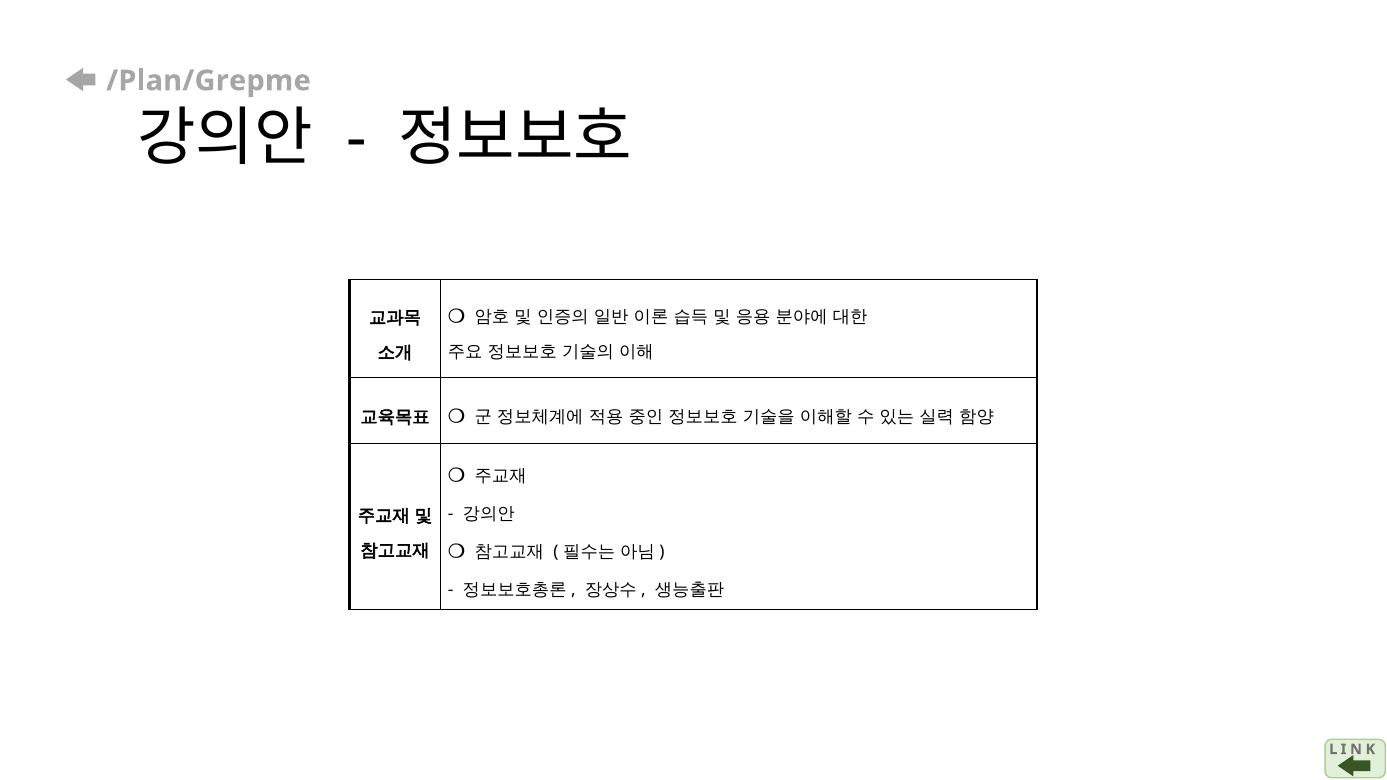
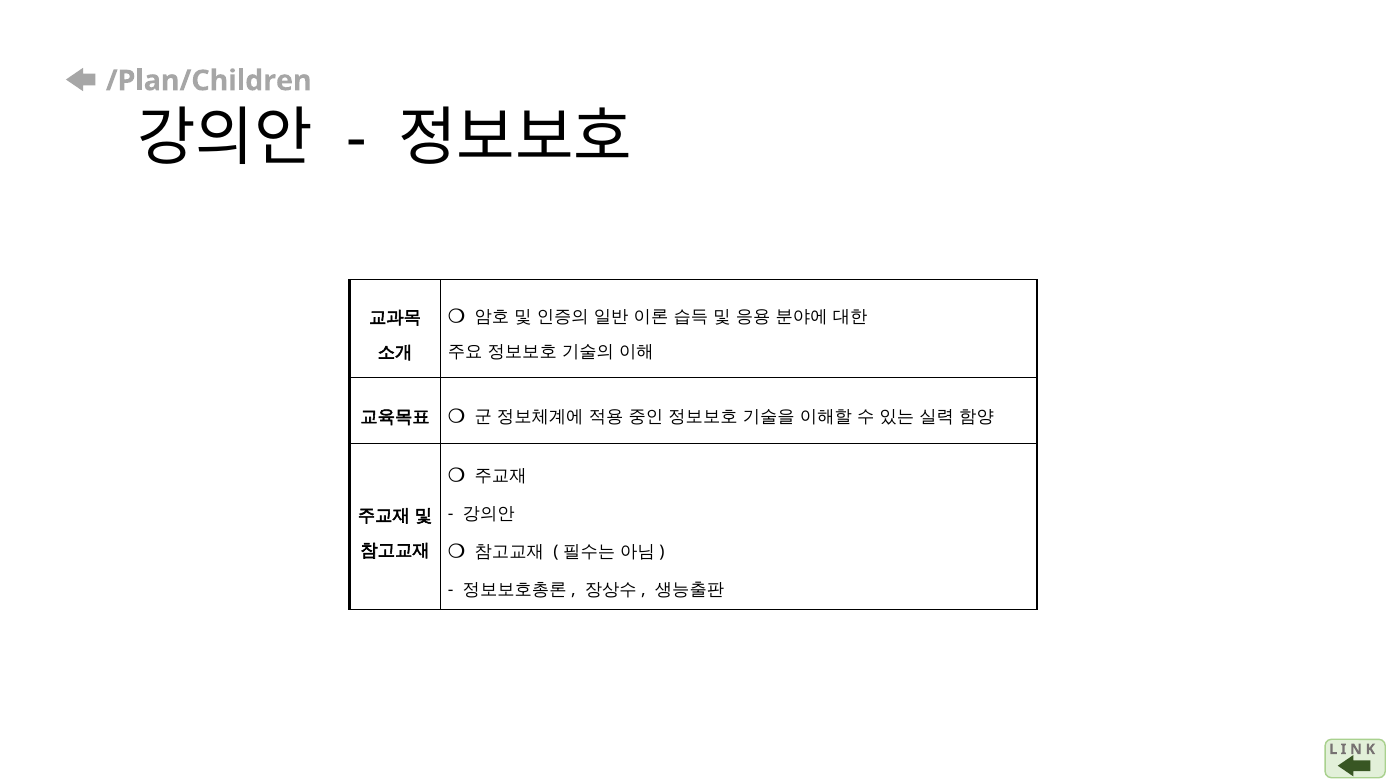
/Plan/Grepme: /Plan/Grepme -> /Plan/Children (209, 81)
